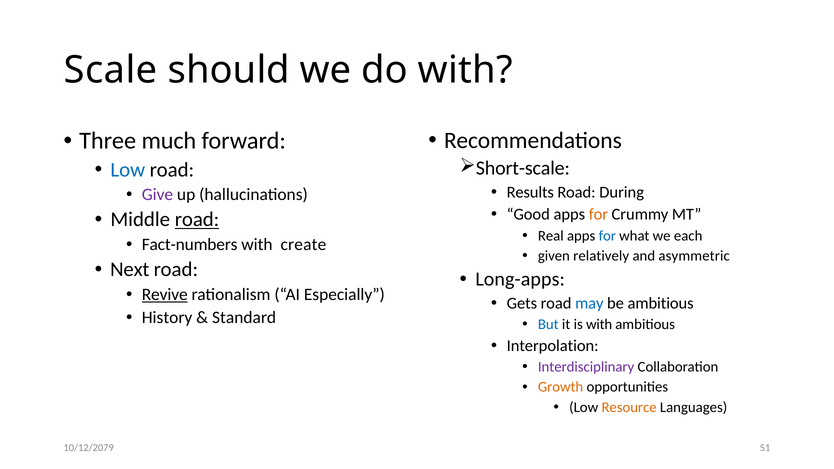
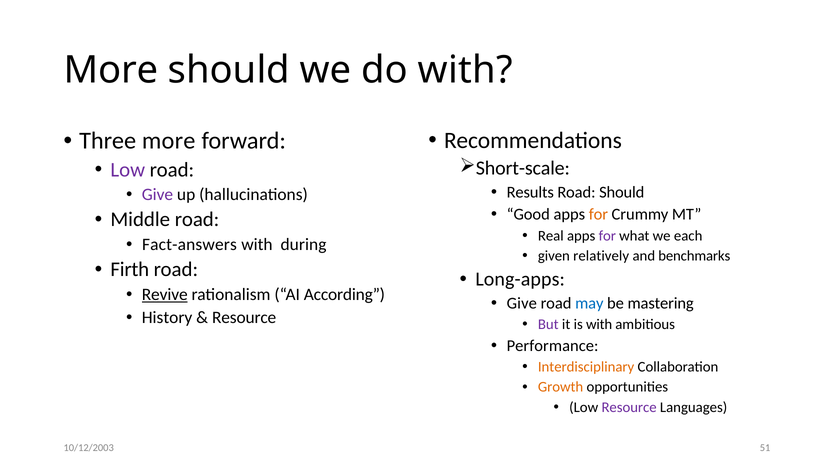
Scale: Scale -> More (111, 70)
Three much: much -> more (169, 141)
Low colour: blue -> purple (128, 170)
Road During: During -> Should (622, 192)
road underline: present -> none (197, 220)
for colour: blue -> purple (607, 236)
Fact-numbers: Fact-numbers -> Fact-answers (189, 245)
create: create -> during (303, 245)
asymmetric: asymmetric -> benchmarks (694, 256)
Next: Next -> Firth (130, 270)
Especially: Especially -> According (344, 295)
Gets: Gets -> Give (522, 303)
be ambitious: ambitious -> mastering (661, 303)
Standard: Standard -> Resource (244, 318)
But colour: blue -> purple (548, 324)
Interpolation: Interpolation -> Performance (553, 346)
Interdisciplinary colour: purple -> orange (586, 367)
Resource colour: orange -> purple (629, 408)
10/12/2079: 10/12/2079 -> 10/12/2003 (89, 448)
